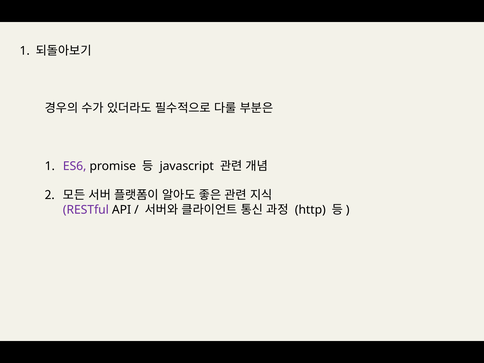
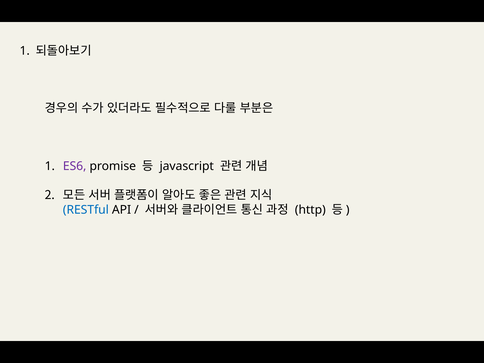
RESTful colour: purple -> blue (86, 210)
